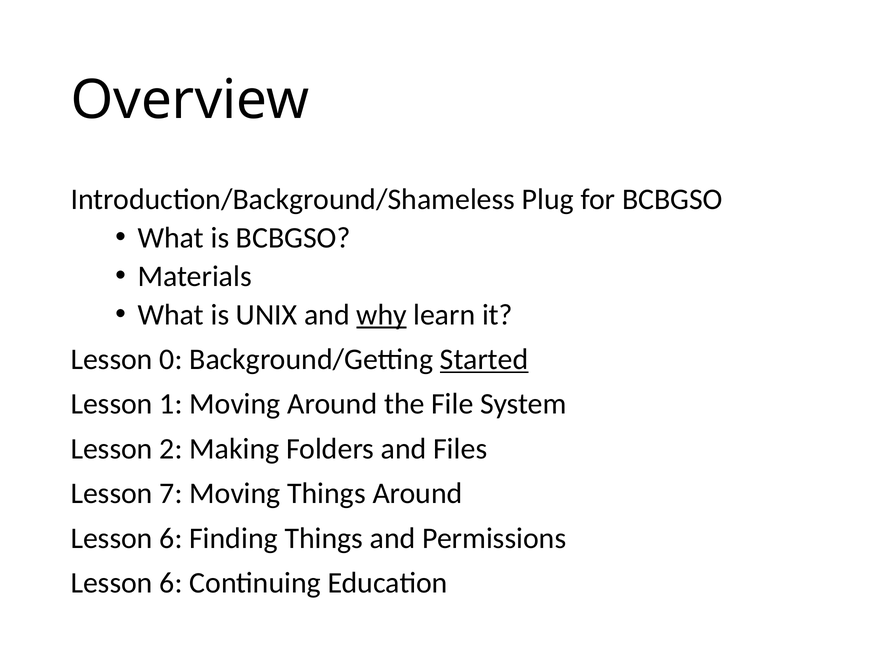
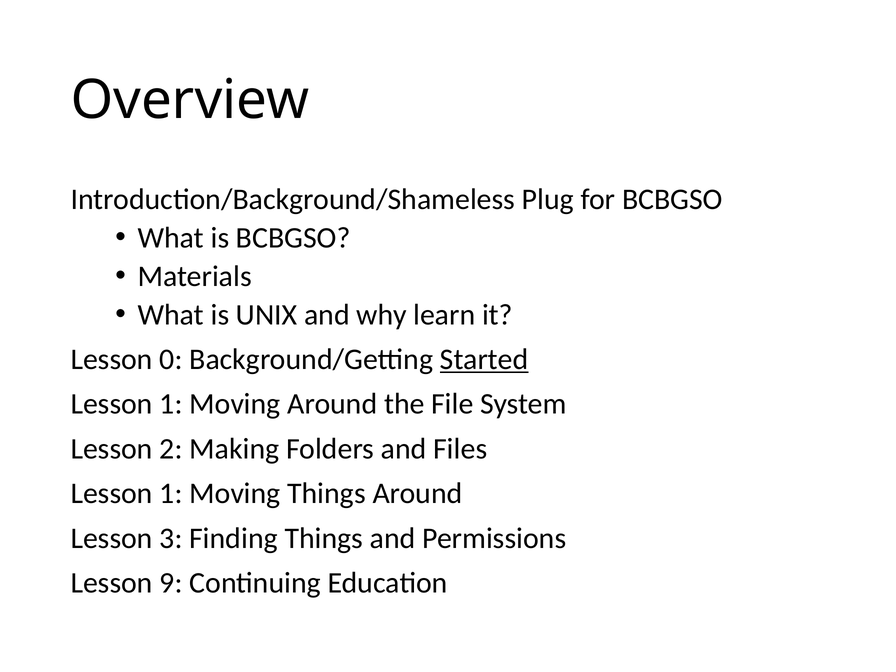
why underline: present -> none (382, 315)
7: 7 -> 1 (171, 493)
6: 6 -> 3 (171, 538)
6: 6 -> 9 (171, 583)
